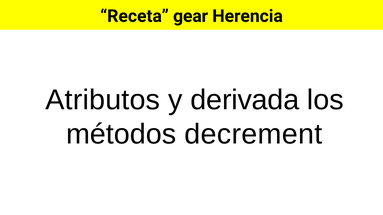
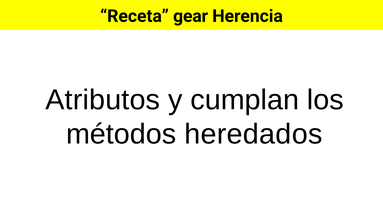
derivada: derivada -> cumplan (245, 100)
decrement: decrement -> heredados (253, 135)
